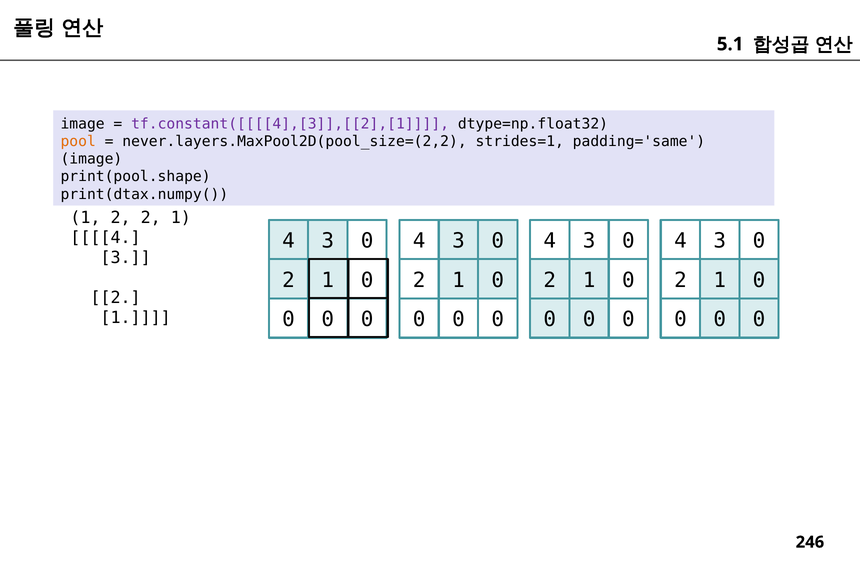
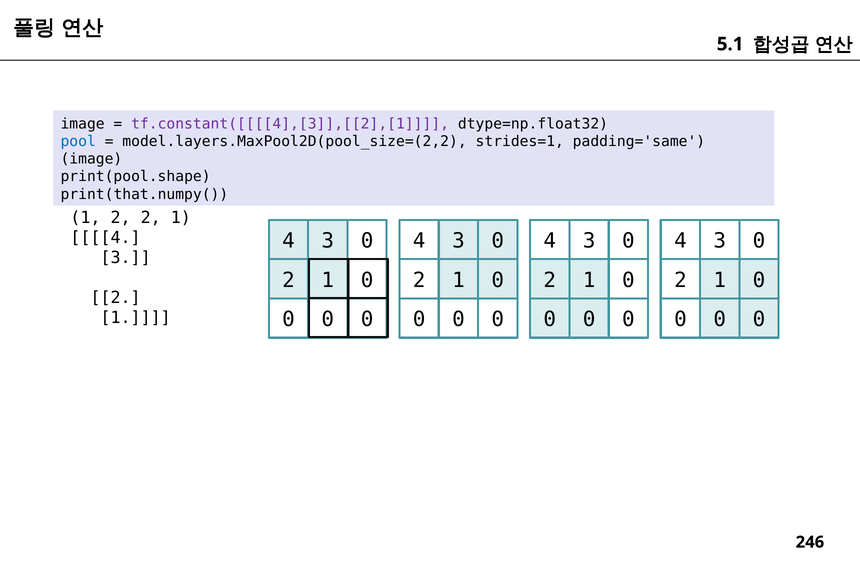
pool colour: orange -> blue (78, 141)
never.layers.MaxPool2D(pool_size=(2,2: never.layers.MaxPool2D(pool_size=(2,2 -> model.layers.MaxPool2D(pool_size=(2,2 (295, 141)
print(dtax.numpy(: print(dtax.numpy( -> print(that.numpy( (144, 194)
